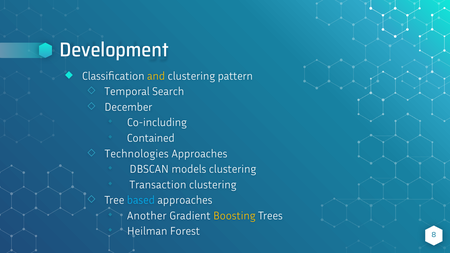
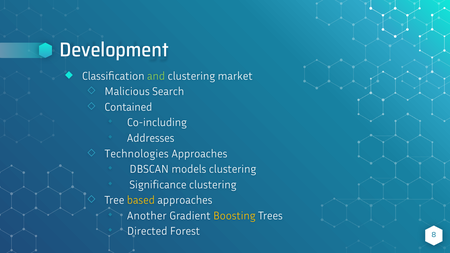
and colour: yellow -> light green (156, 76)
pattern: pattern -> market (235, 76)
Temporal: Temporal -> Malicious (127, 92)
December: December -> Contained (128, 107)
Contained: Contained -> Addresses (151, 138)
Transaction: Transaction -> Significance (158, 185)
based colour: light blue -> yellow (141, 200)
Heilman: Heilman -> Directed (147, 231)
